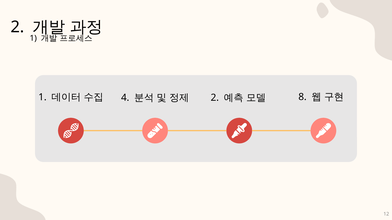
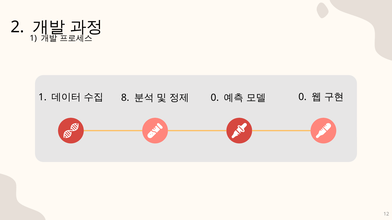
4: 4 -> 8 (125, 98)
2: 2 -> 0 (215, 98)
8: 8 -> 0 (302, 97)
